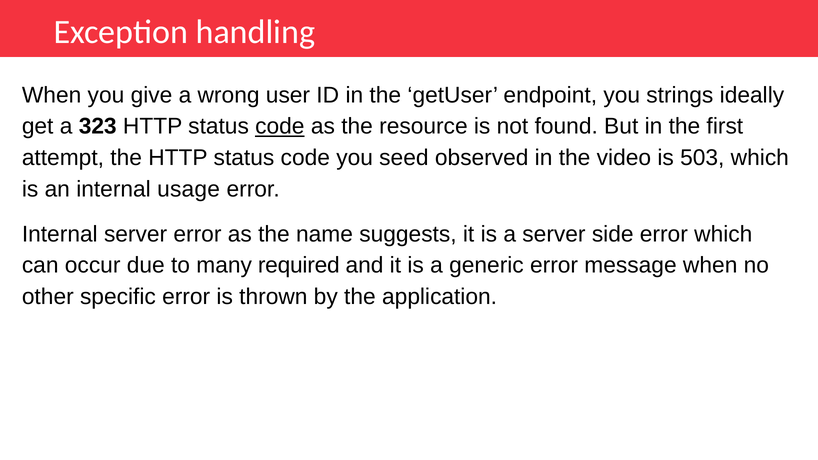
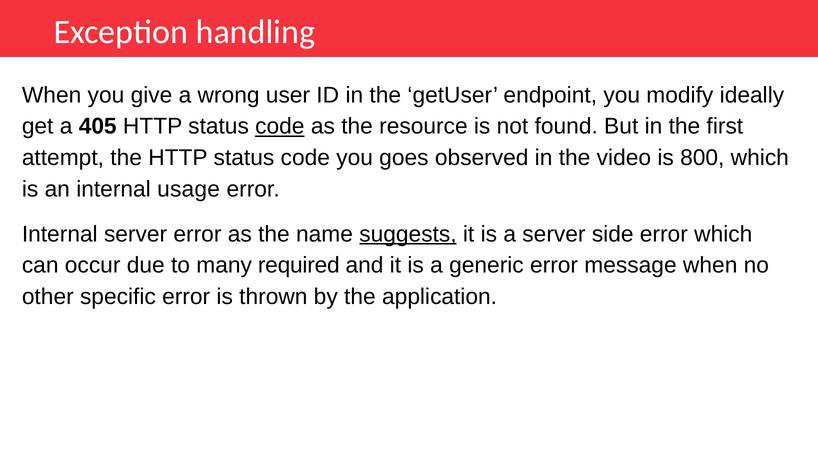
strings: strings -> modify (680, 95)
323: 323 -> 405 (98, 126)
seed: seed -> goes (404, 158)
503: 503 -> 800 (702, 158)
suggests underline: none -> present (408, 234)
